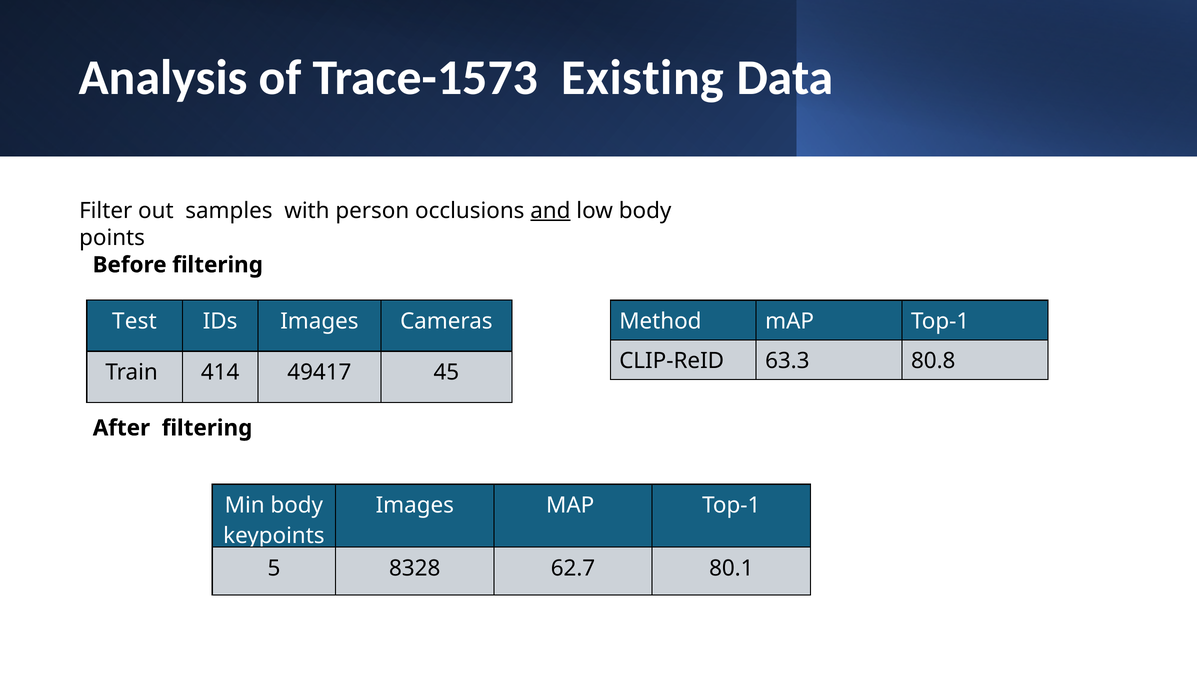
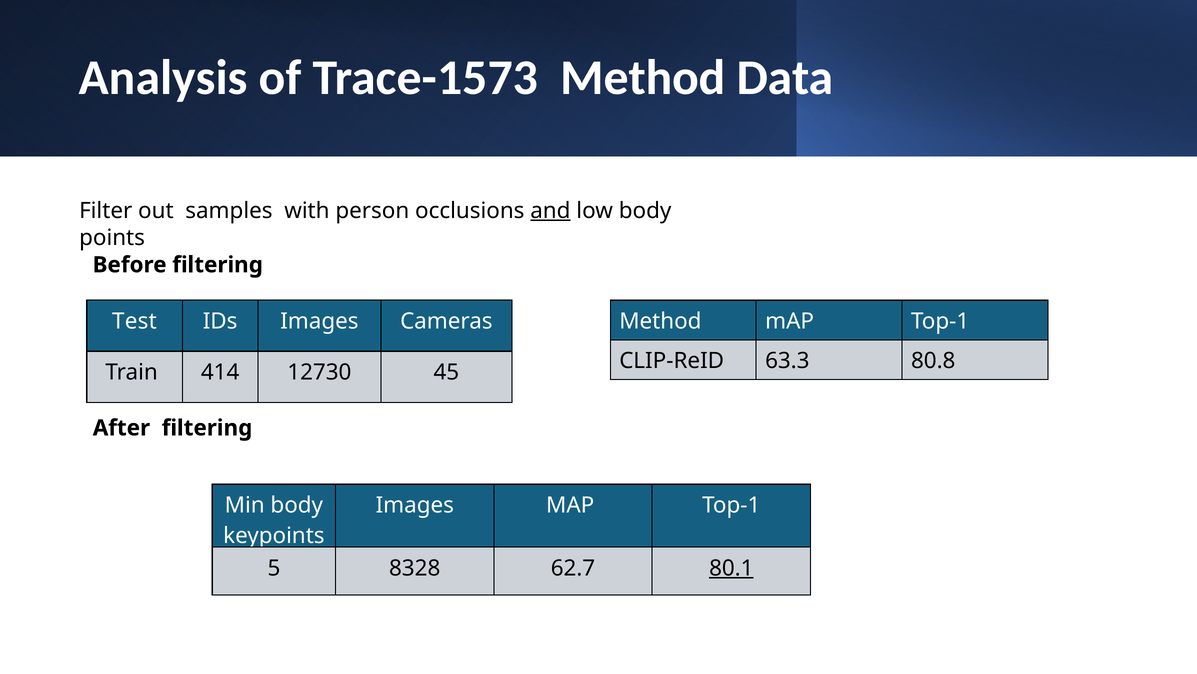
Trace-1573 Existing: Existing -> Method (643, 78)
49417: 49417 -> 12730 (319, 372)
80.1 underline: none -> present (731, 568)
